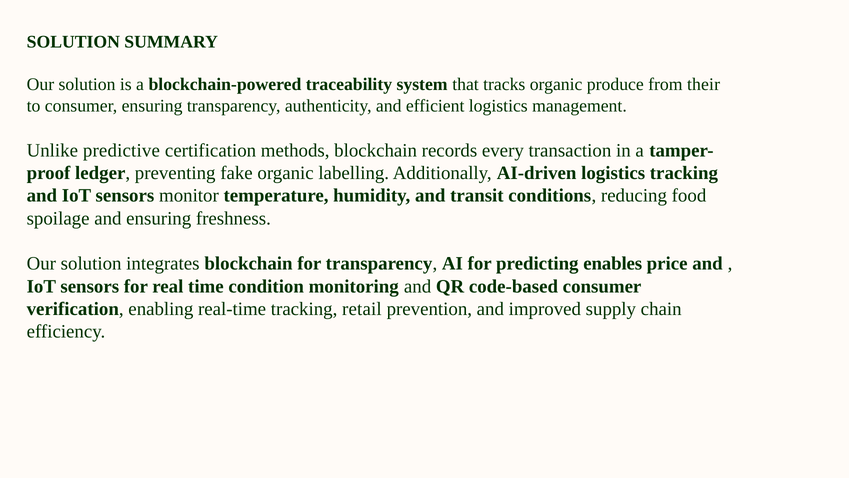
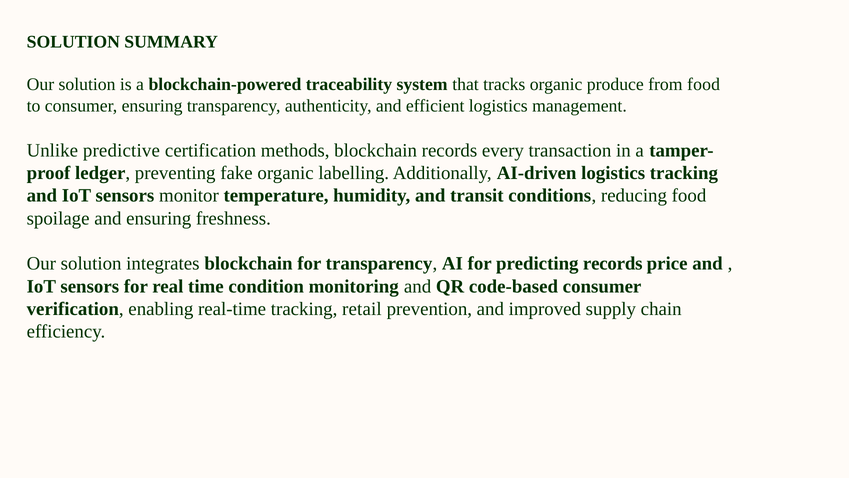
from their: their -> food (704, 84)
predicting enables: enables -> records (613, 263)
